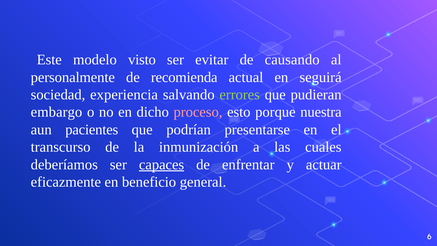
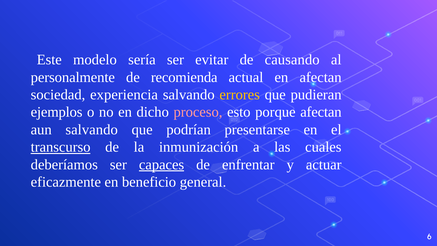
visto: visto -> sería (142, 60)
en seguirá: seguirá -> afectan (321, 77)
errores colour: light green -> yellow (240, 95)
embargo: embargo -> ejemplos (57, 112)
porque nuestra: nuestra -> afectan (321, 112)
aun pacientes: pacientes -> salvando (92, 130)
transcurso underline: none -> present (61, 147)
